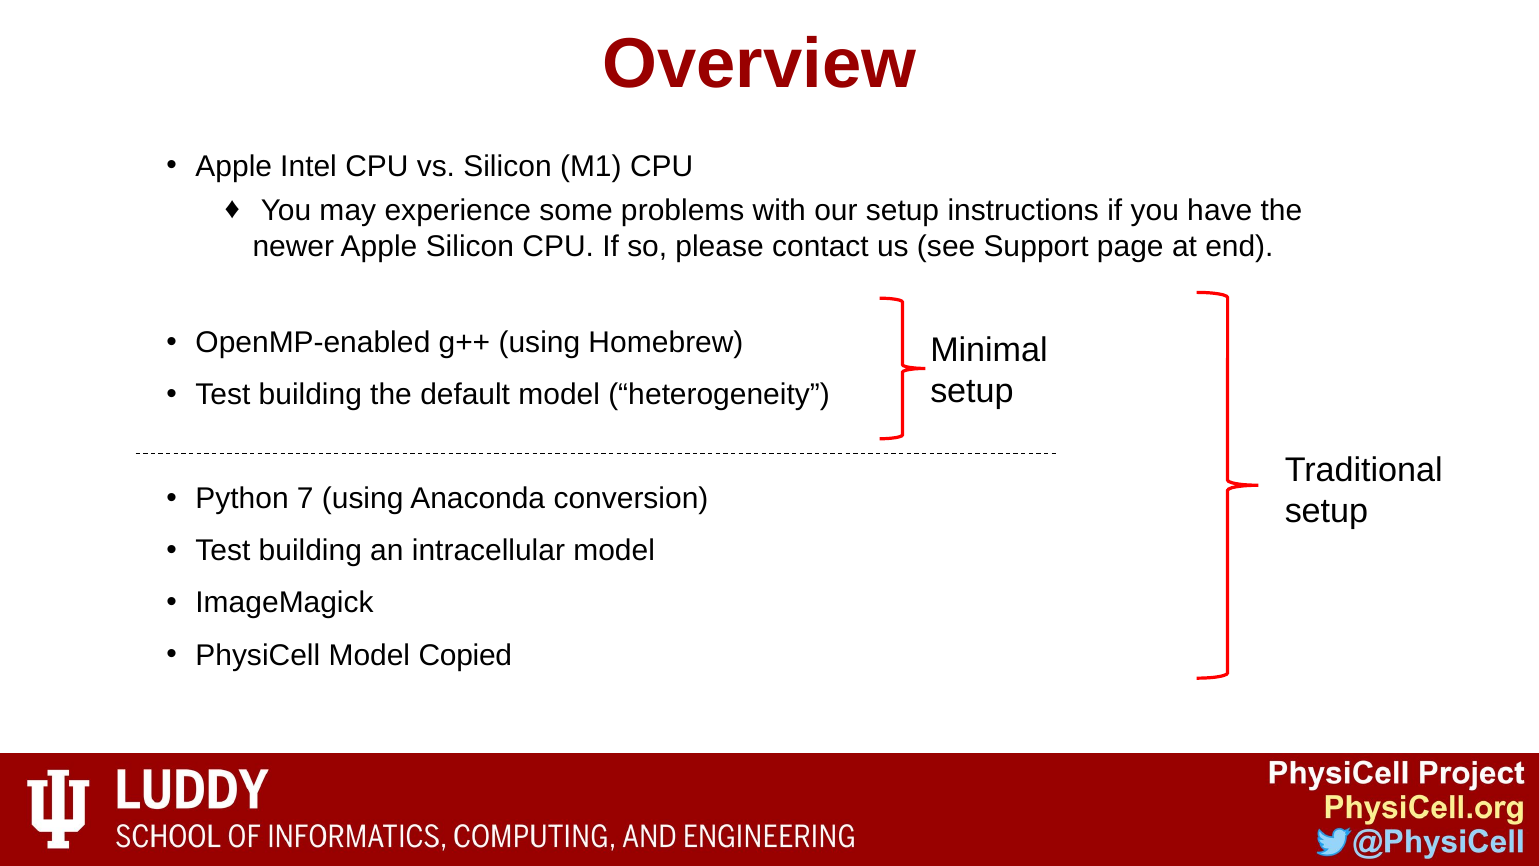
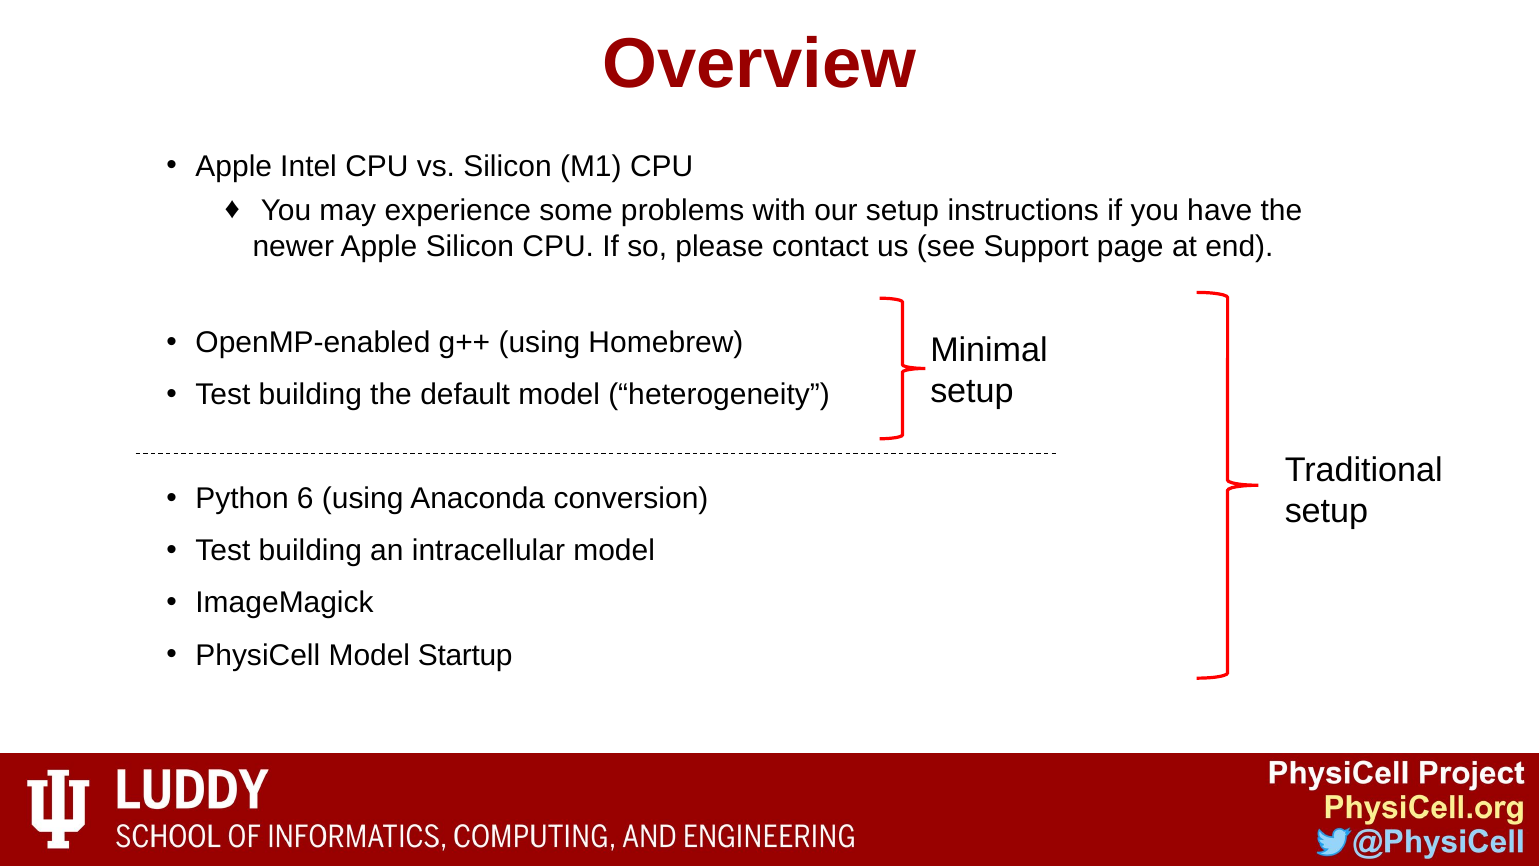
7: 7 -> 6 (305, 499)
Copied: Copied -> Startup (465, 655)
